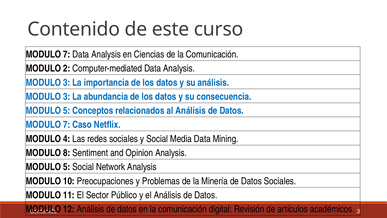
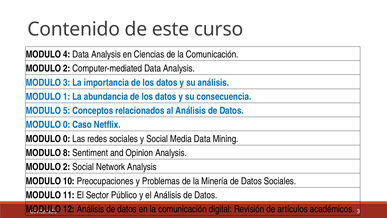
7: 7 -> 4 (67, 54)
3: 3 -> 1 (67, 97)
7: 7 -> 0 (67, 125)
4: 4 -> 0 (67, 139)
5: 5 -> 2 (67, 167)
